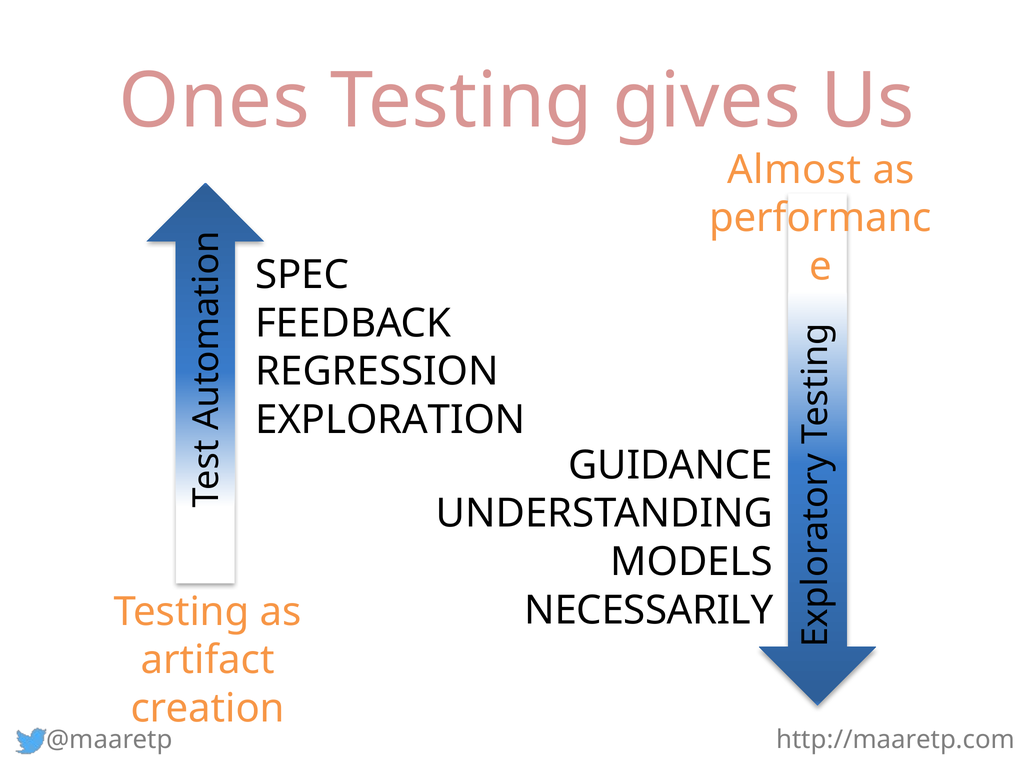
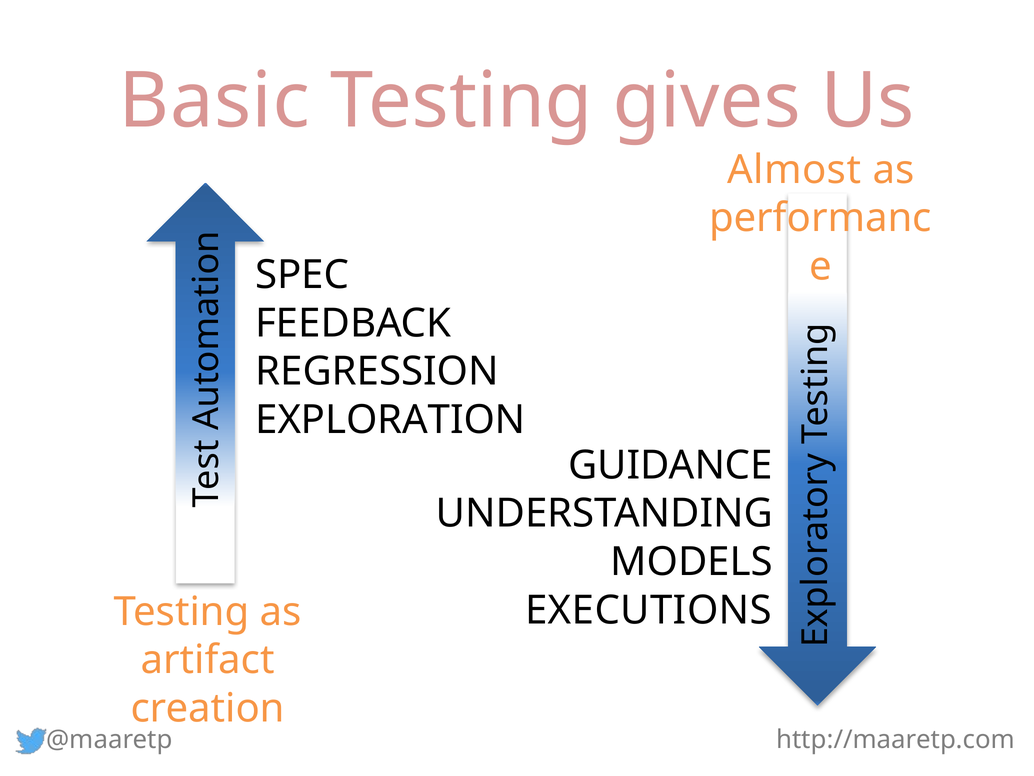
Ones: Ones -> Basic (214, 101)
NECESSARILY: NECESSARILY -> EXECUTIONS (648, 610)
